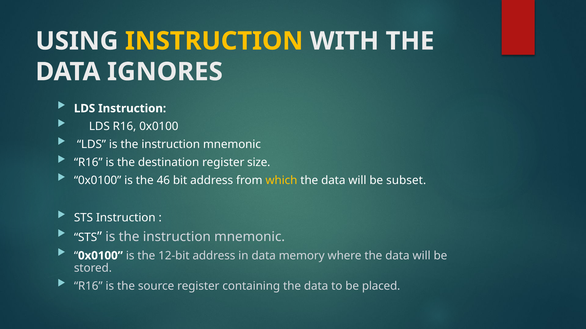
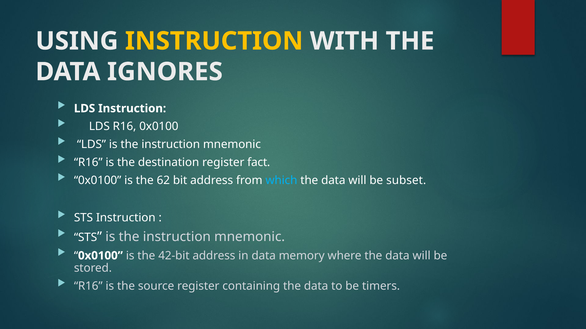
size: size -> fact (259, 163)
46: 46 -> 62 (163, 181)
which colour: yellow -> light blue (281, 181)
12-bit: 12-bit -> 42-bit (174, 256)
placed: placed -> timers (381, 287)
